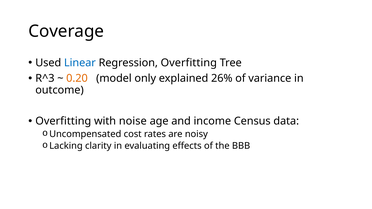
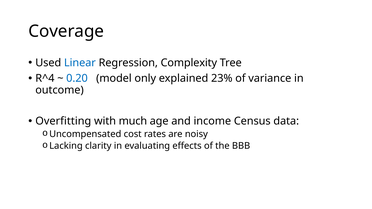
Regression Overfitting: Overfitting -> Complexity (189, 63)
R^3: R^3 -> R^4 (45, 78)
0.20 colour: orange -> blue (77, 78)
26%: 26% -> 23% (222, 78)
noise: noise -> much (133, 121)
